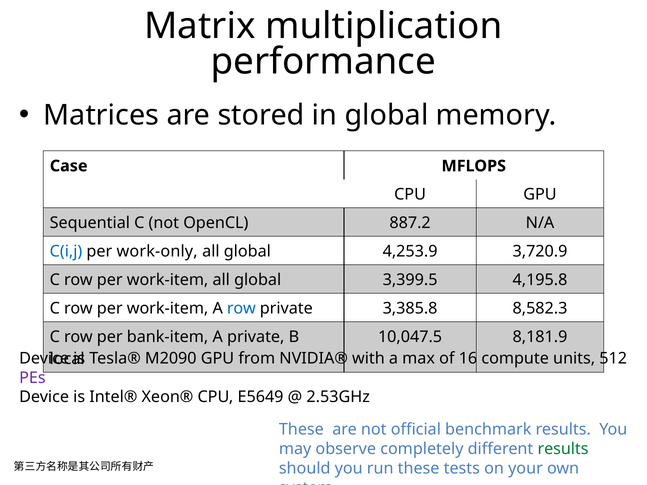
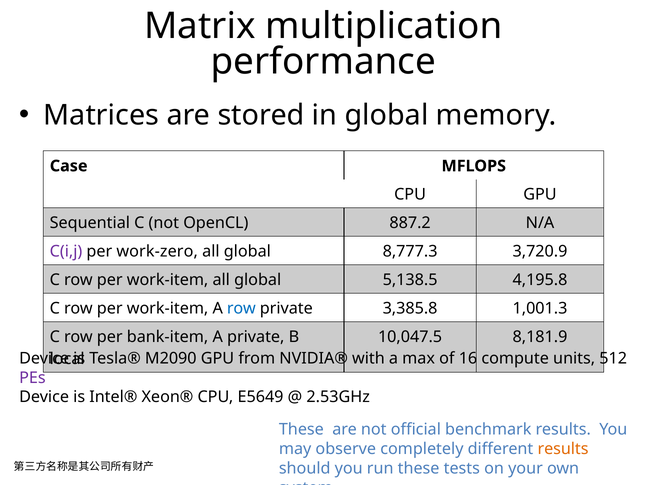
C(i,j colour: blue -> purple (66, 252)
work-only: work-only -> work-zero (157, 252)
4,253.9: 4,253.9 -> 8,777.3 (410, 252)
3,399.5: 3,399.5 -> 5,138.5 (410, 280)
8,582.3: 8,582.3 -> 1,001.3 (540, 309)
results colour: green -> orange (563, 449)
